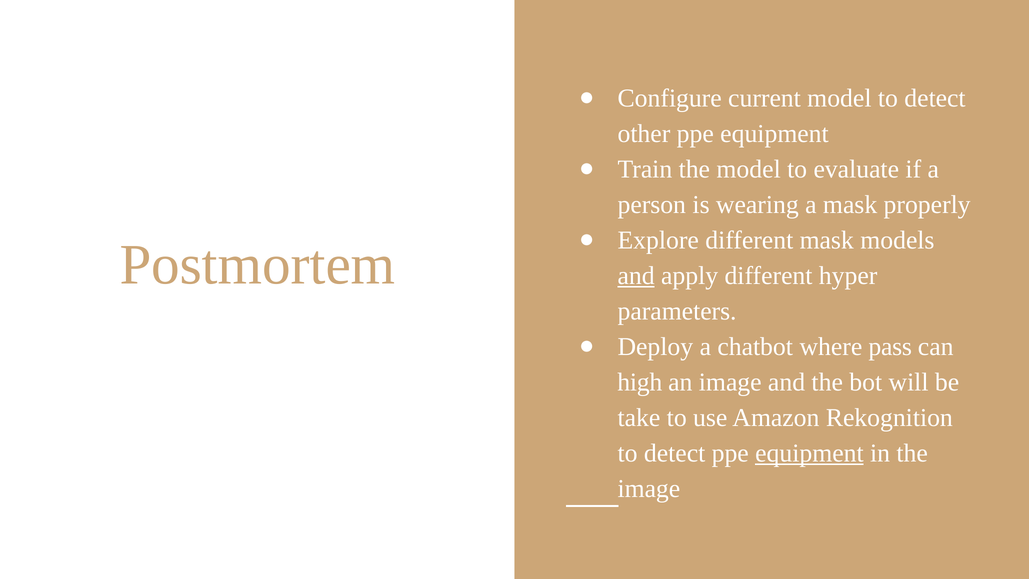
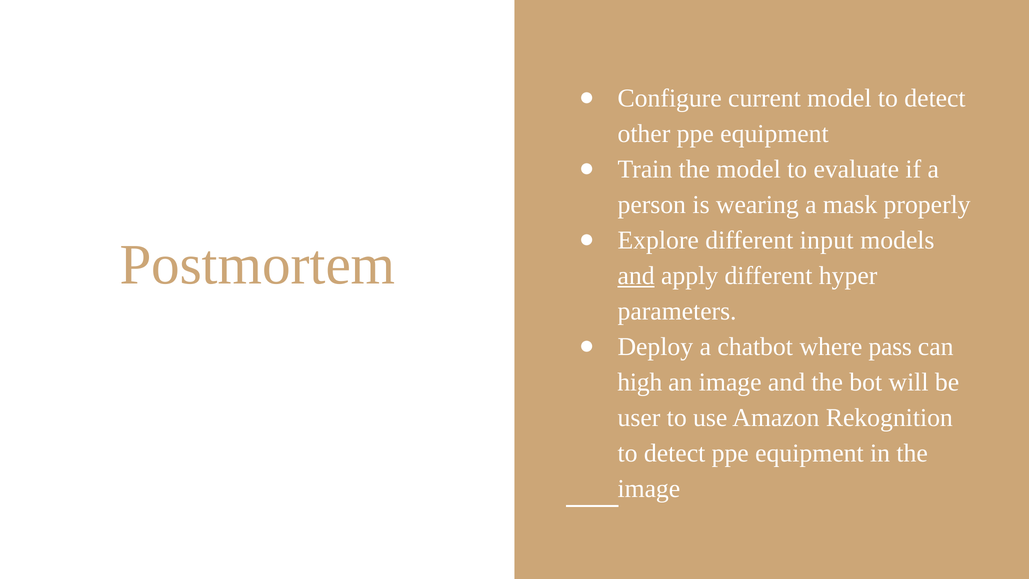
different mask: mask -> input (827, 240)
take: take -> user (639, 418)
equipment underline: present -> none (809, 453)
